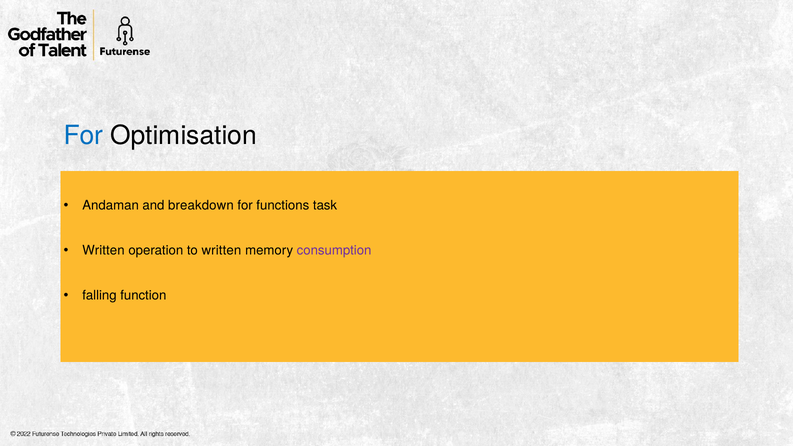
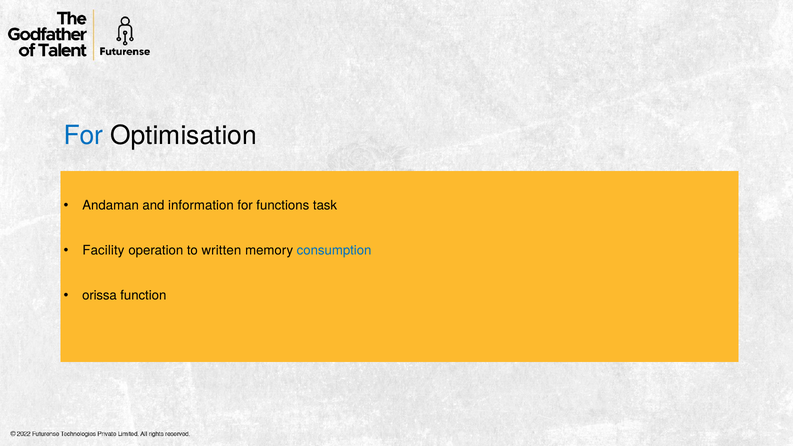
breakdown: breakdown -> information (201, 206)
Written: Written -> Facility (103, 251)
consumption colour: purple -> blue (334, 251)
falling: falling -> orissa (100, 296)
